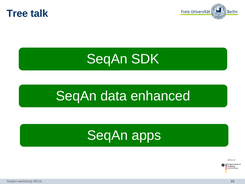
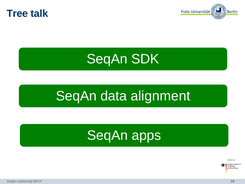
enhanced: enhanced -> alignment (160, 96)
